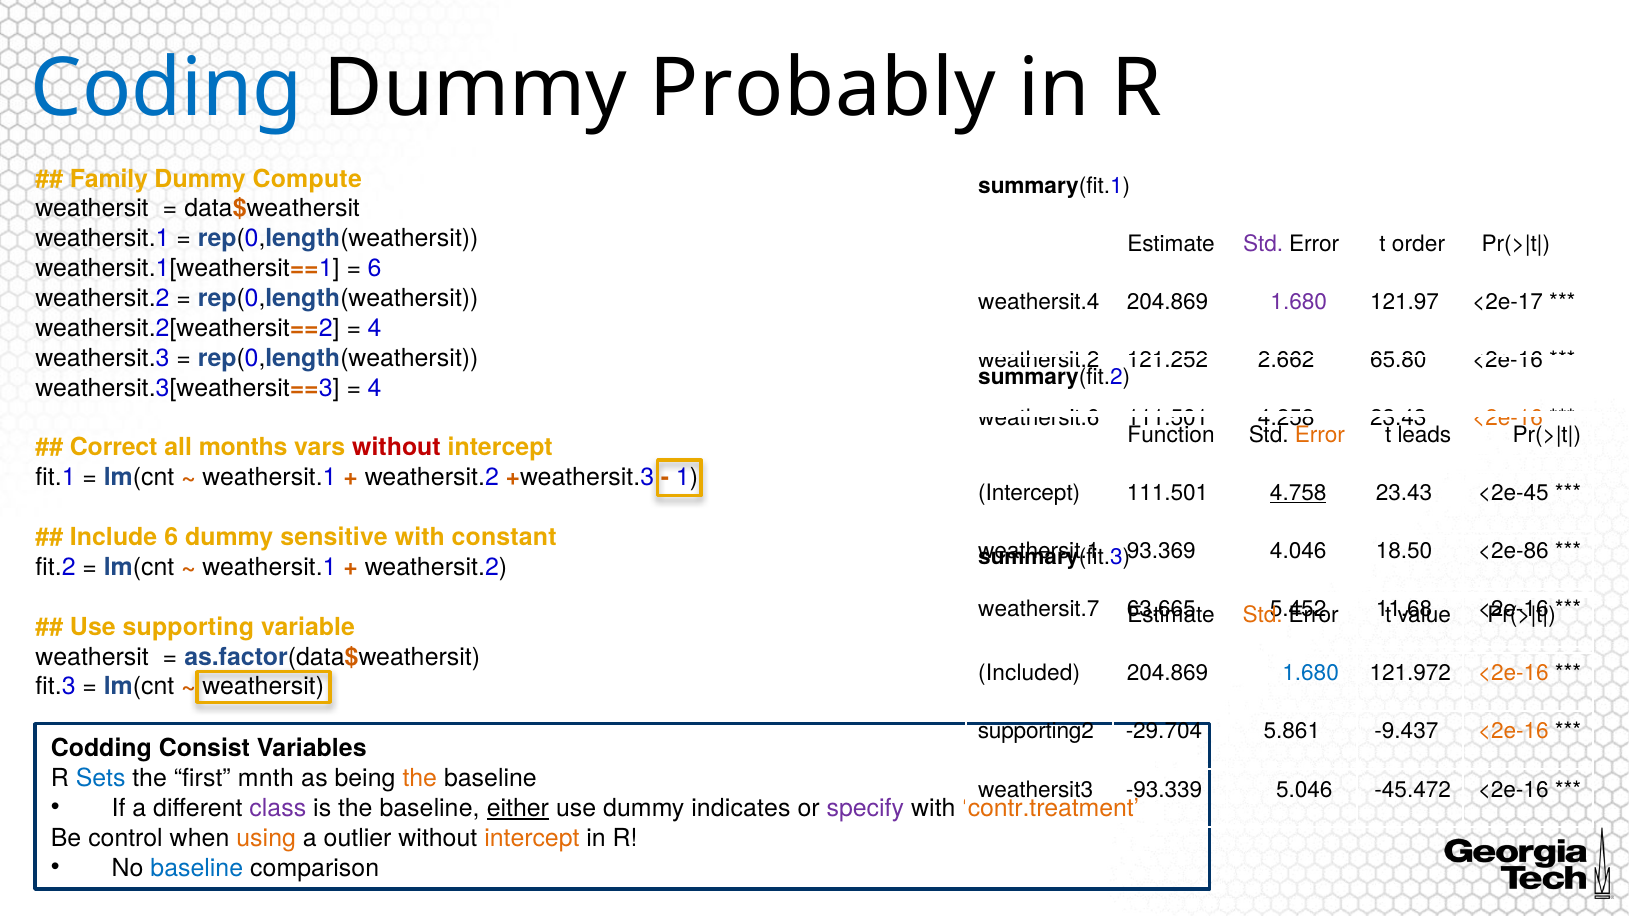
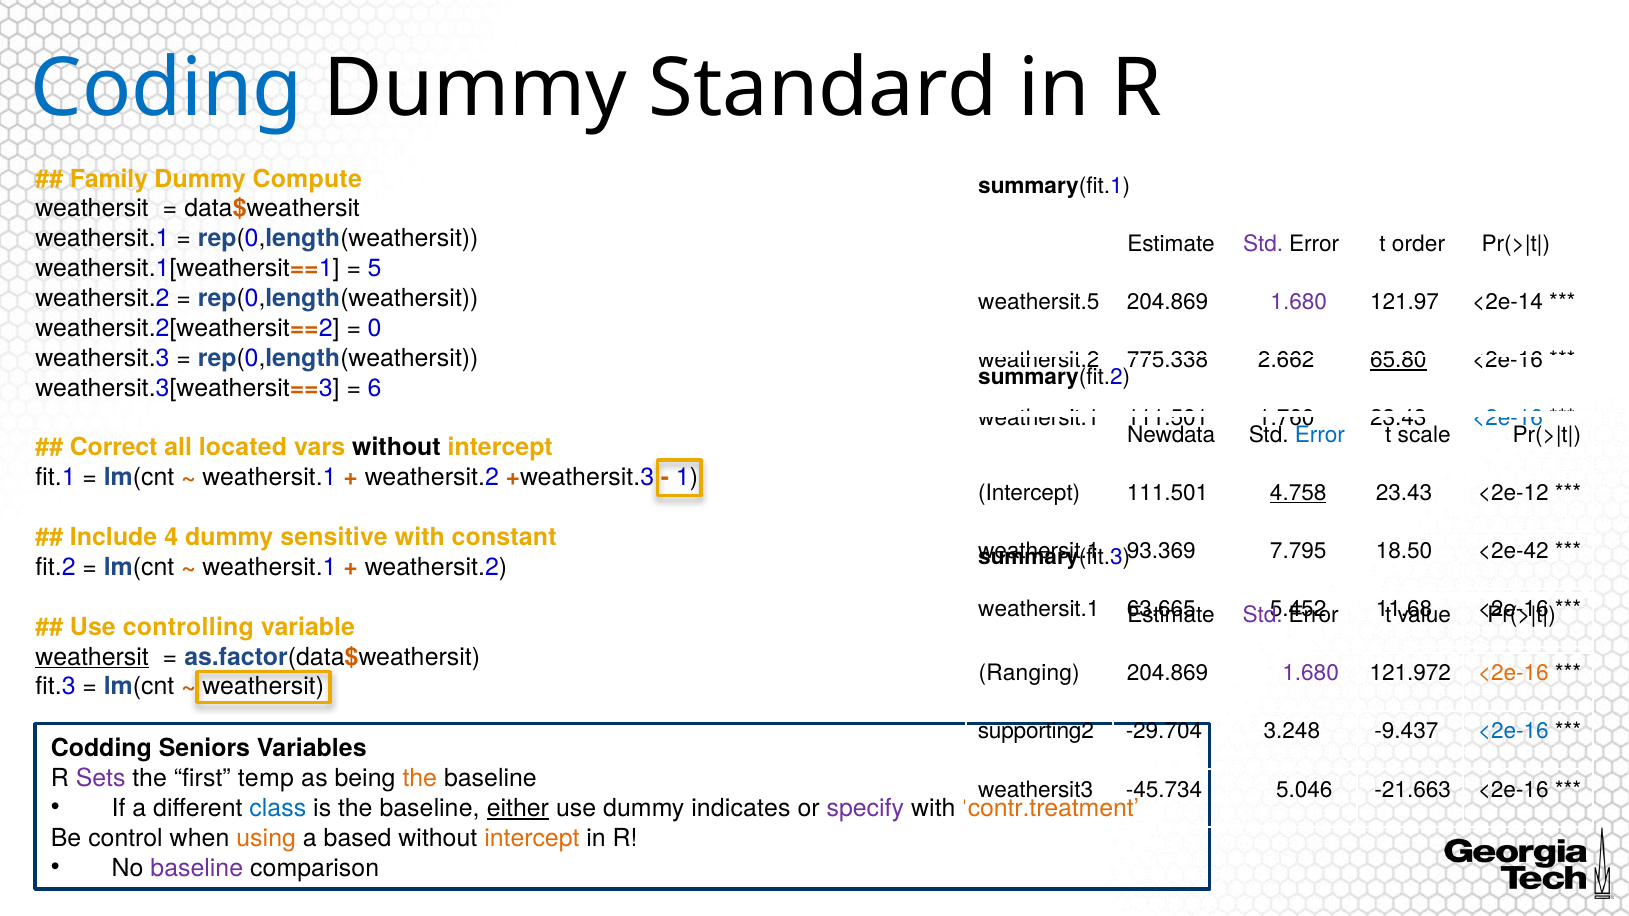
Probably: Probably -> Standard (823, 88)
6: 6 -> 5 (375, 269)
weathersit.4: weathersit.4 -> weathersit.5 (1039, 302)
<2e-17: <2e-17 -> <2e-14 (1508, 302)
4: 4 -> 0 (375, 328)
121.252: 121.252 -> 775.338 (1168, 360)
65.80 underline: none -> present (1398, 360)
4: 4 -> 6 (375, 388)
weathersit.6: weathersit.6 -> weathersit.1 (1039, 419)
4.258: 4.258 -> 1.760 (1286, 419)
<2e-16 colour: orange -> blue (1508, 419)
Function: Function -> Newdata (1171, 435)
Error colour: orange -> blue (1320, 435)
leads: leads -> scale (1424, 435)
months: months -> located (243, 448)
without colour: red -> black (396, 448)
<2e-45: <2e-45 -> <2e-12 (1513, 493)
Include 6: 6 -> 4 (171, 538)
4.046: 4.046 -> 7.795 (1298, 551)
<2e-86: <2e-86 -> <2e-42 (1513, 551)
weathersit.7: weathersit.7 -> weathersit.1 (1039, 609)
Std colour: orange -> purple (1263, 615)
supporting: supporting -> controlling (188, 627)
weathersit underline: none -> present (92, 657)
Included: Included -> Ranging (1029, 674)
1.680 colour: blue -> purple (1311, 674)
5.861: 5.861 -> 3.248 (1292, 732)
<2e-16 colour: orange -> blue (1513, 732)
Consist: Consist -> Seniors (204, 749)
Sets colour: blue -> purple (101, 779)
mnth: mnth -> temp (266, 779)
-93.339: -93.339 -> -45.734 (1164, 790)
-45.472: -45.472 -> -21.663 (1413, 790)
class colour: purple -> blue (278, 808)
outlier: outlier -> based (358, 838)
baseline colour: blue -> purple (197, 868)
